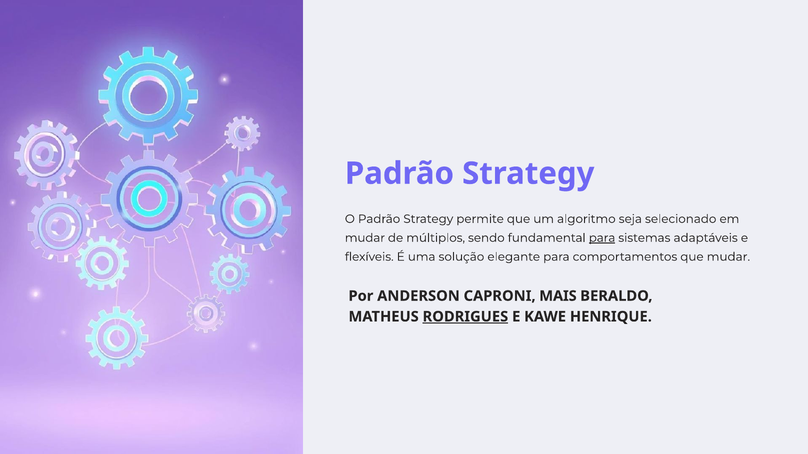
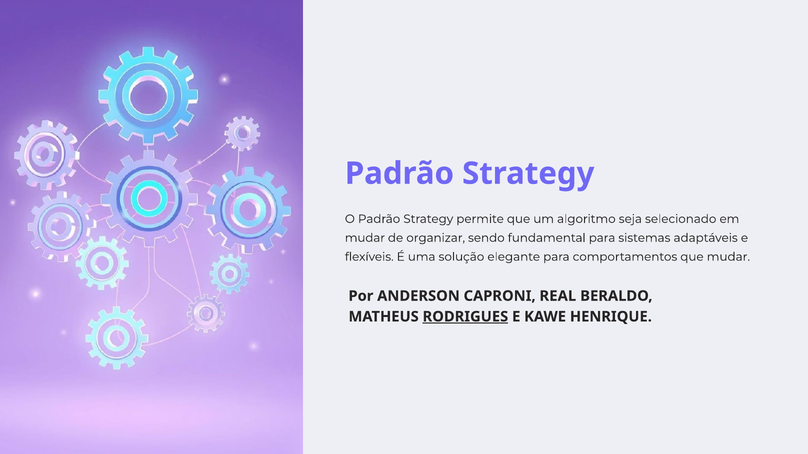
múltiplos: múltiplos -> organizar (436, 238)
para underline: present -> none (602, 238)
MAIS: MAIS -> REAL (558, 296)
